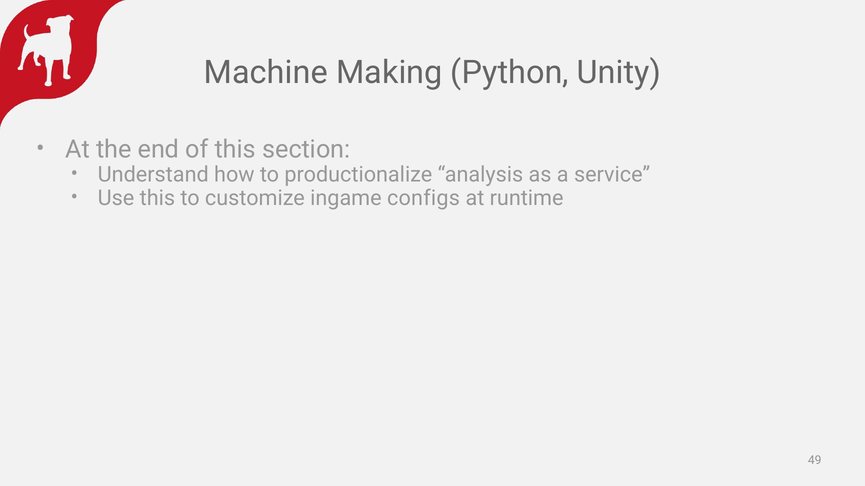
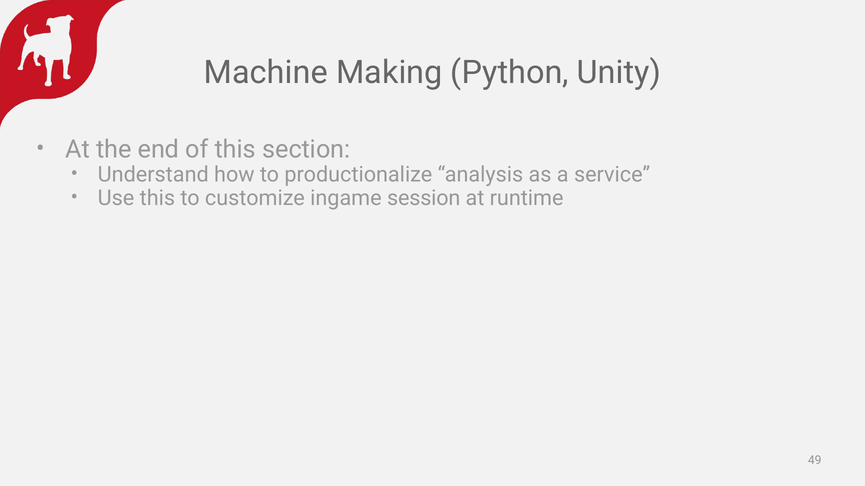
configs: configs -> session (424, 198)
